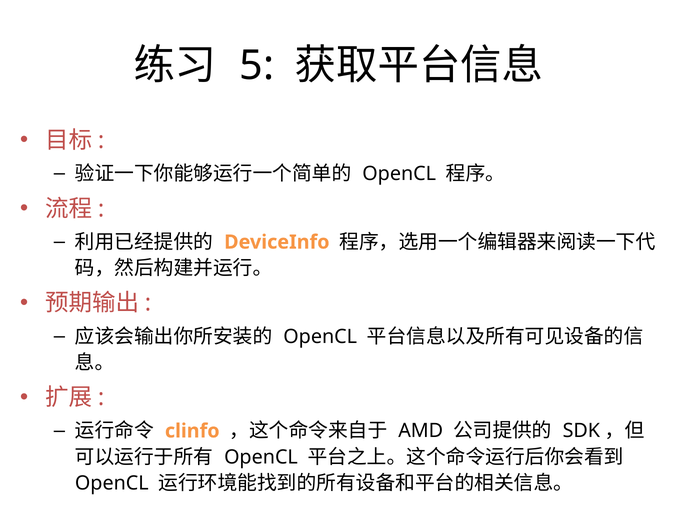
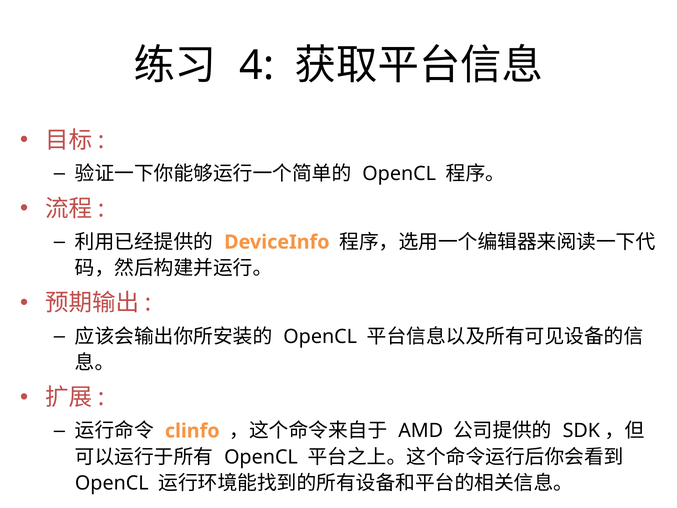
5: 5 -> 4 (257, 66)
